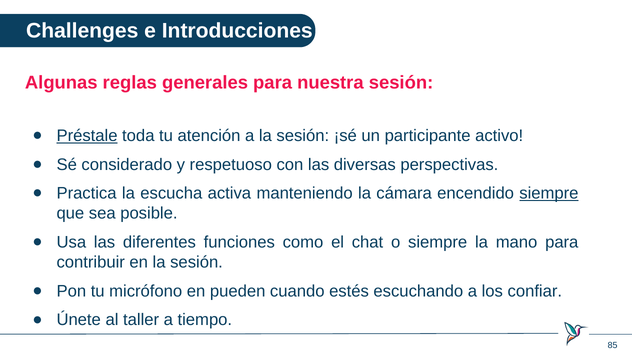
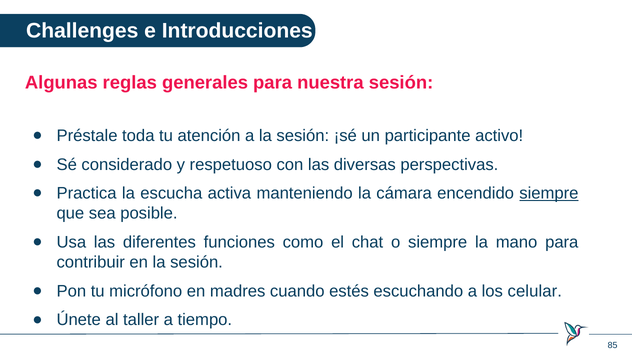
Préstale underline: present -> none (87, 136)
pueden: pueden -> madres (238, 291)
confiar: confiar -> celular (535, 291)
